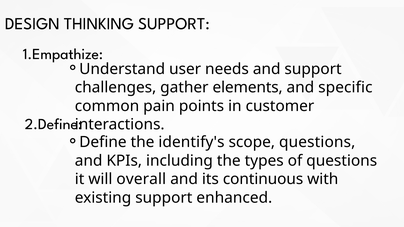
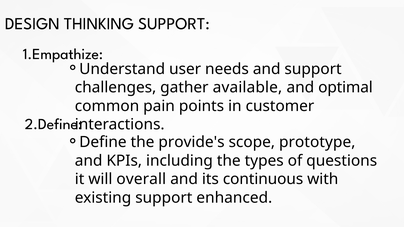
elements: elements -> available (247, 88)
specific: specific -> optimal (345, 88)
identify's: identify's -> provide's (191, 142)
scope questions: questions -> prototype (317, 142)
